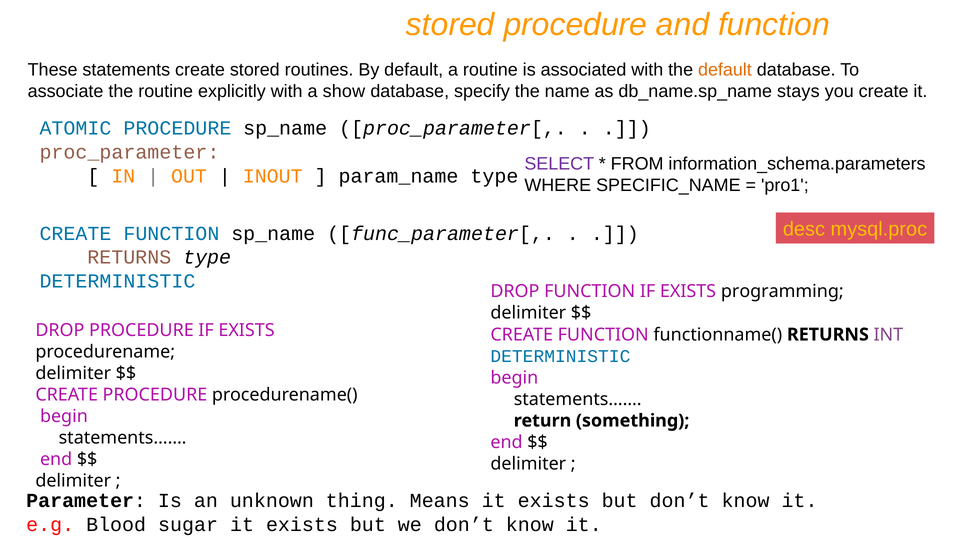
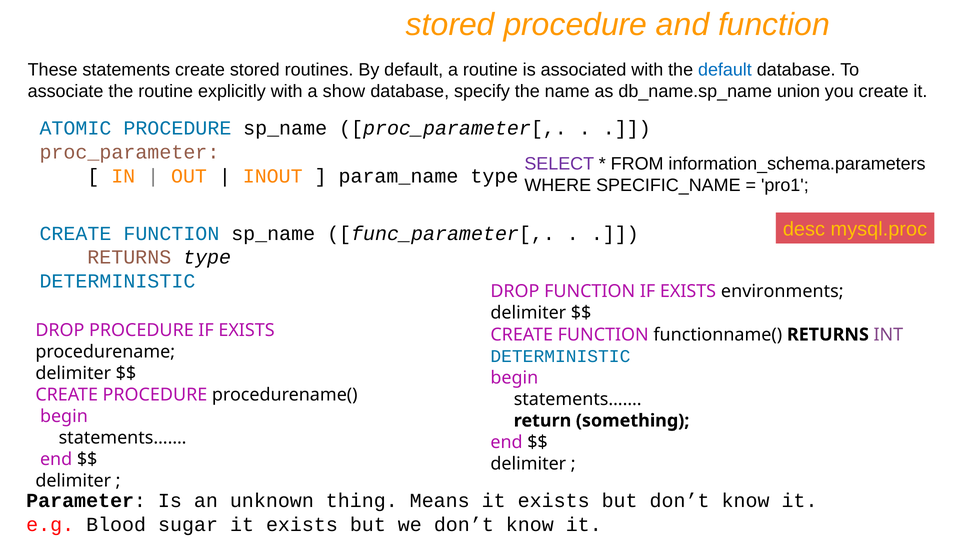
default colour: orange -> blue (725, 70)
stays: stays -> union (799, 91)
programming: programming -> environments (782, 292)
